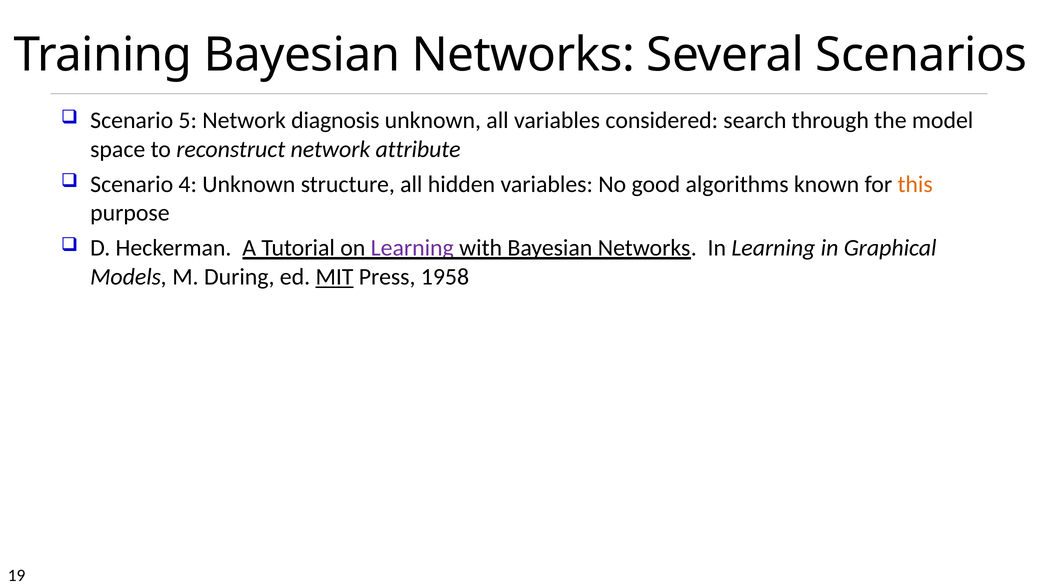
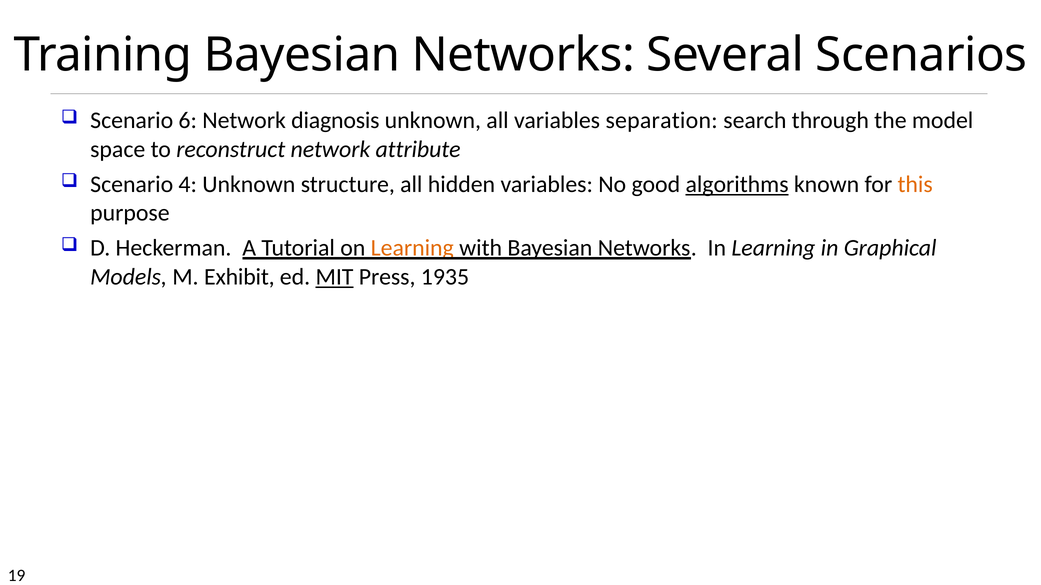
5: 5 -> 6 (188, 121)
considered: considered -> separation (662, 121)
algorithms underline: none -> present (737, 184)
Learning colour: purple -> orange (412, 248)
During: During -> Exhibit (239, 277)
1958: 1958 -> 1935 (445, 277)
